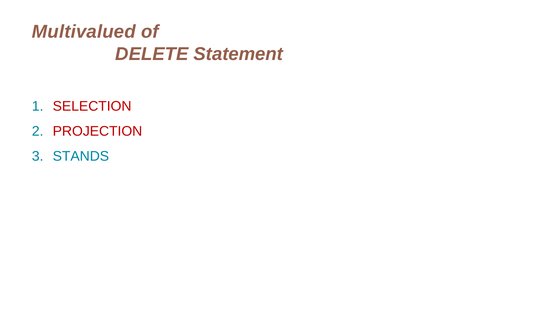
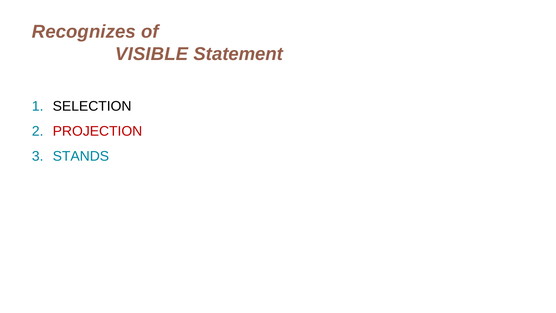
Multivalued: Multivalued -> Recognizes (84, 32)
DELETE: DELETE -> VISIBLE (152, 54)
SELECTION colour: red -> black (92, 106)
